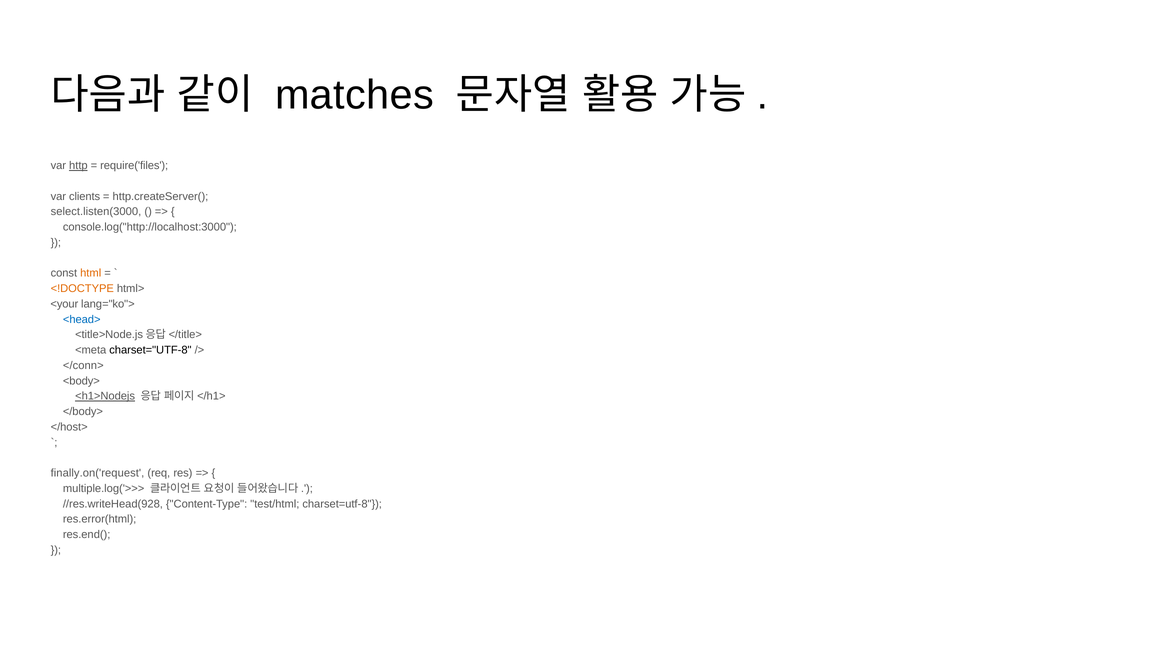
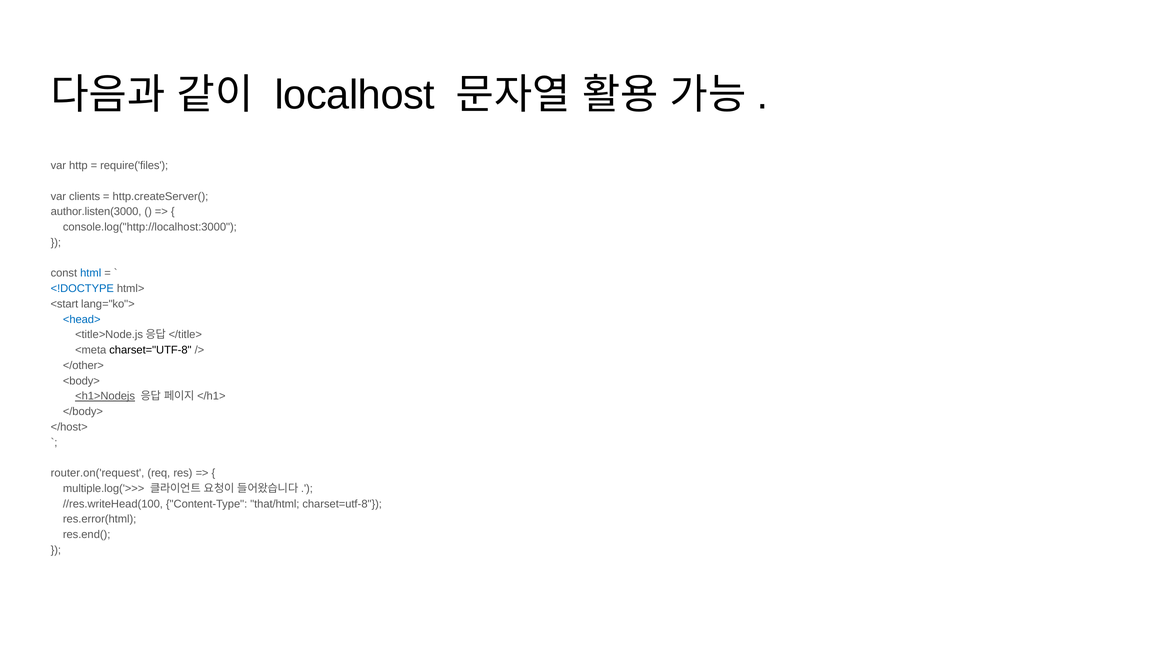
matches: matches -> localhost (355, 95)
http underline: present -> none (78, 166)
select.listen(3000: select.listen(3000 -> author.listen(3000 (96, 212)
html colour: orange -> blue (91, 273)
<!DOCTYPE colour: orange -> blue (82, 289)
<your: <your -> <start (64, 304)
</conn>: </conn> -> </other> (83, 366)
finally.on('request: finally.on('request -> router.on('request (97, 473)
//res.writeHead(928: //res.writeHead(928 -> //res.writeHead(100 (113, 504)
test/html: test/html -> that/html (275, 504)
